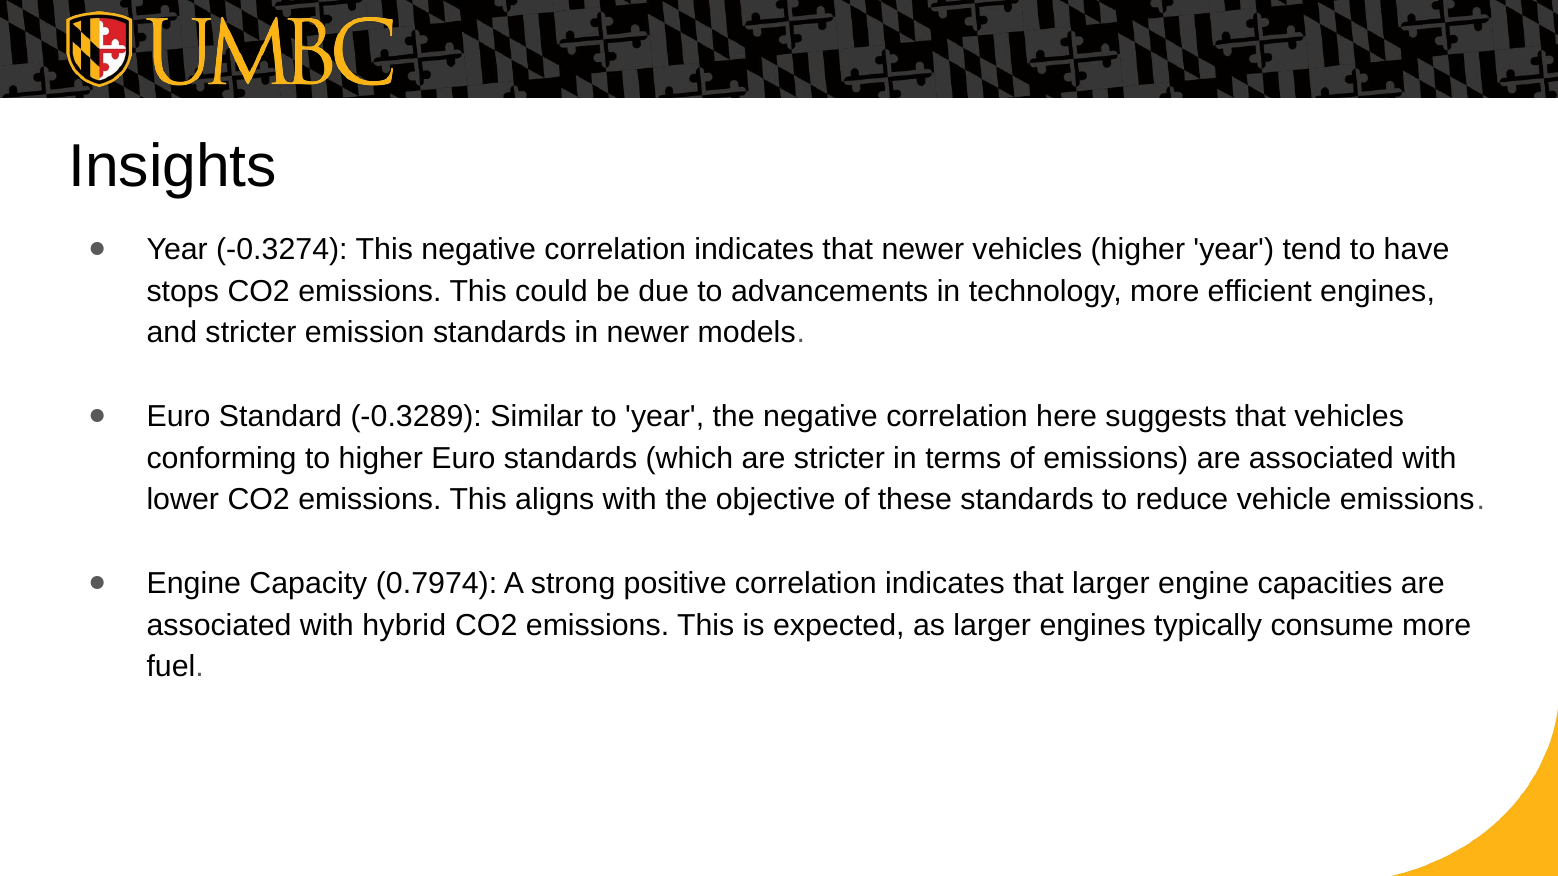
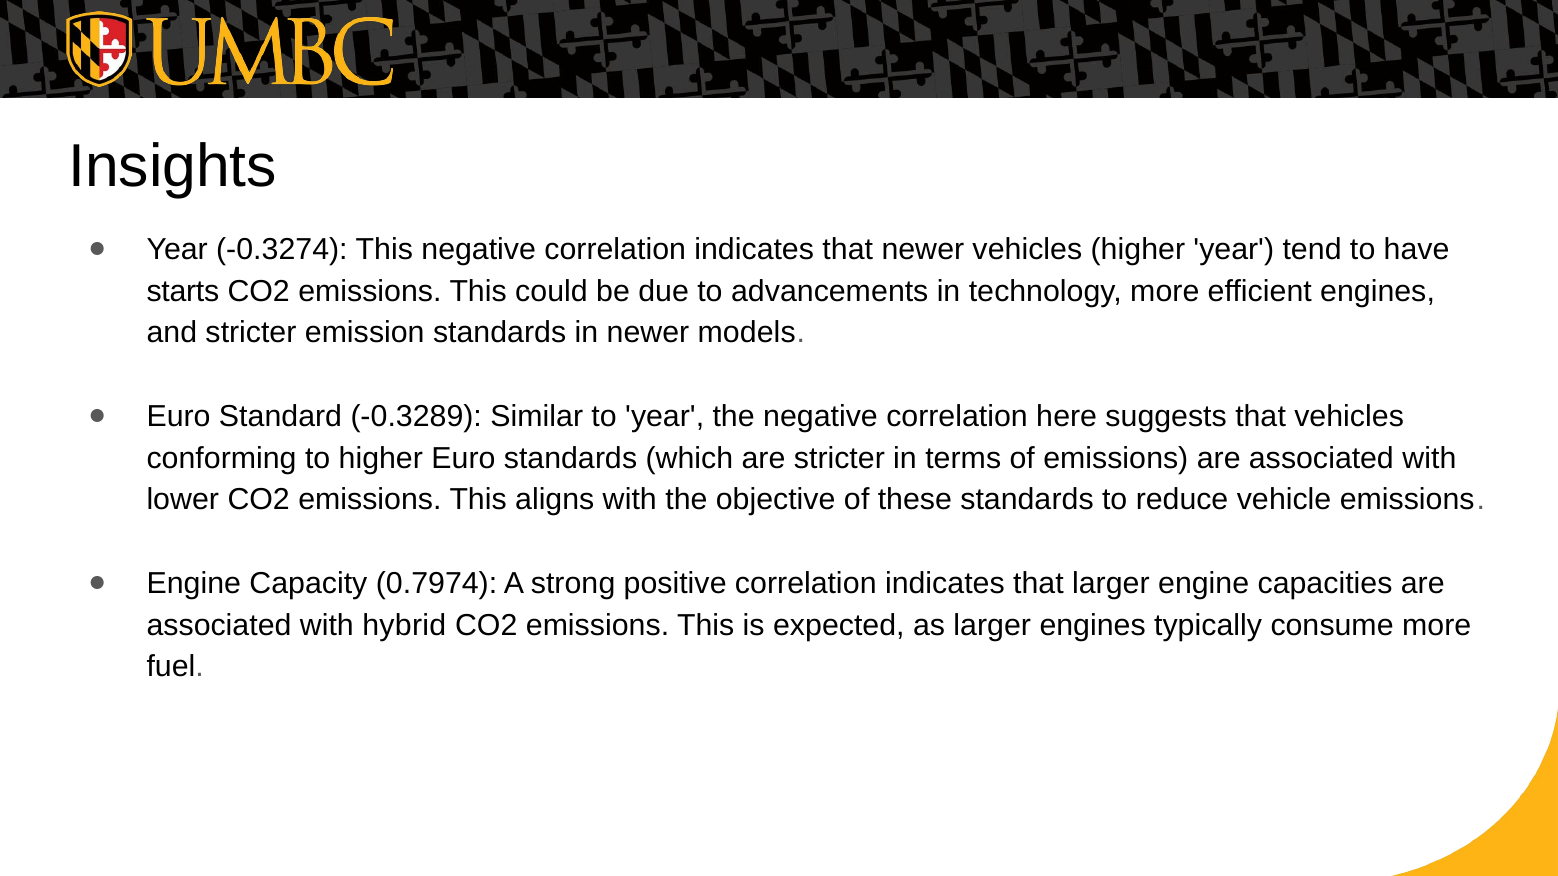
stops: stops -> starts (183, 291)
